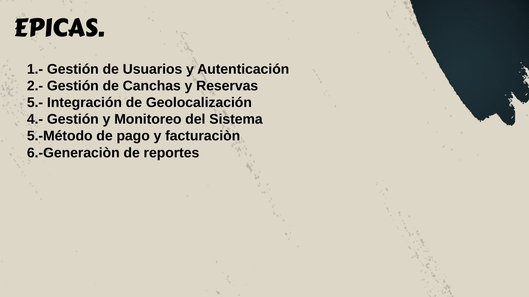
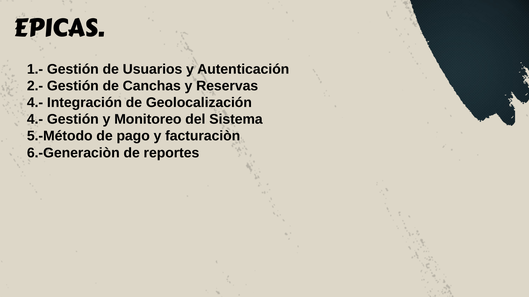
5.-: 5.- -> 4.- (35, 103)
